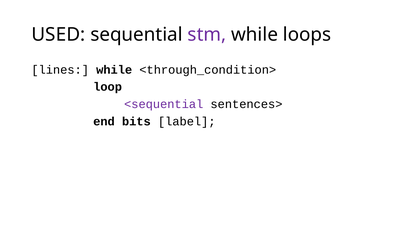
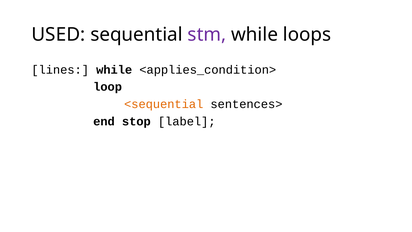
<through_condition>: <through_condition> -> <applies_condition> (208, 70)
<sequential colour: purple -> orange (164, 104)
bits: bits -> stop (136, 121)
